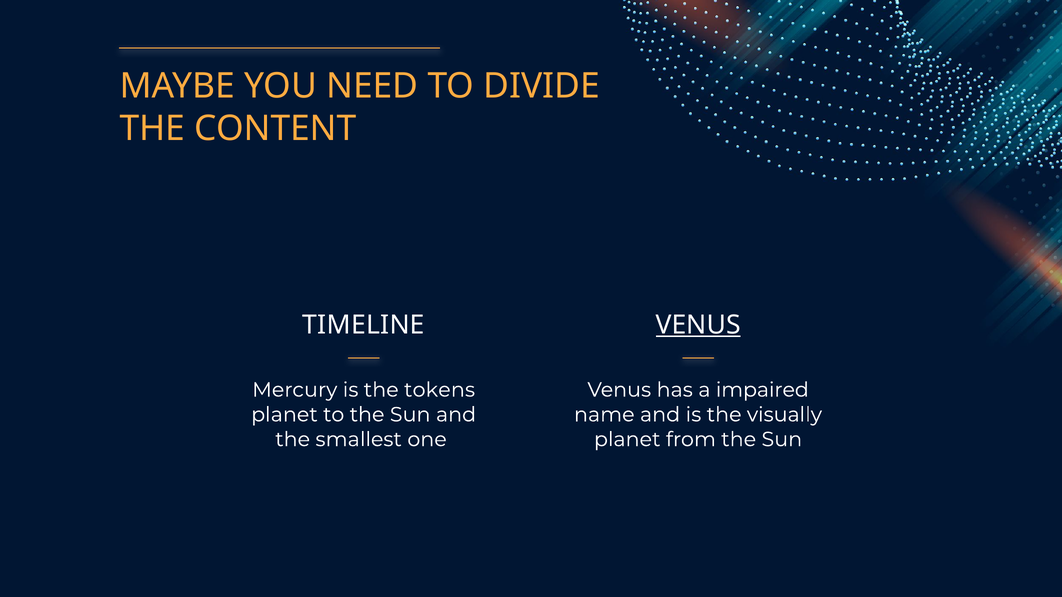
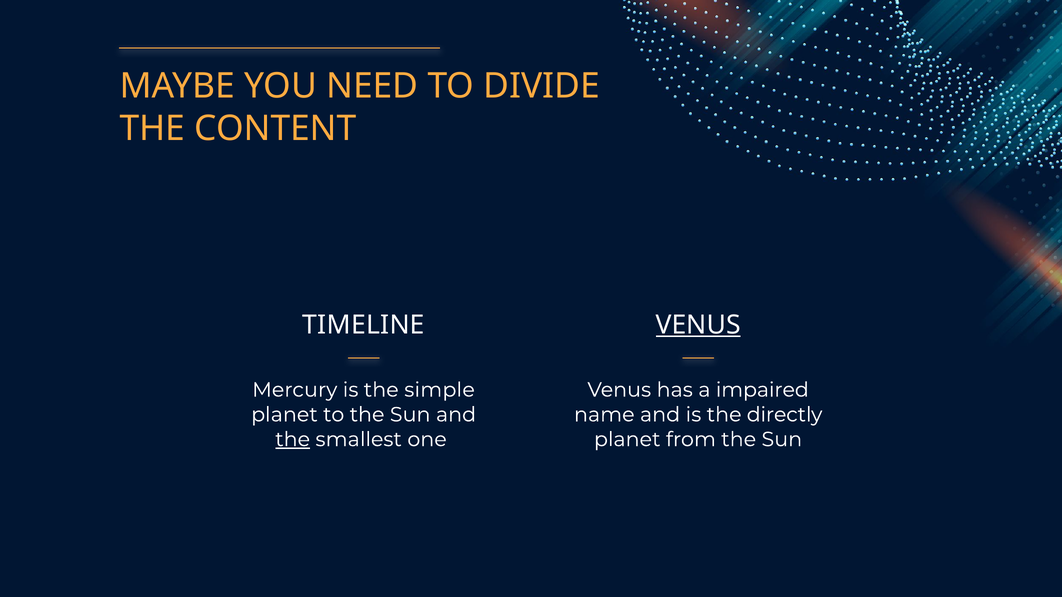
tokens: tokens -> simple (440, 390)
visually: visually -> directly (785, 415)
the underline: none -> present (293, 440)
